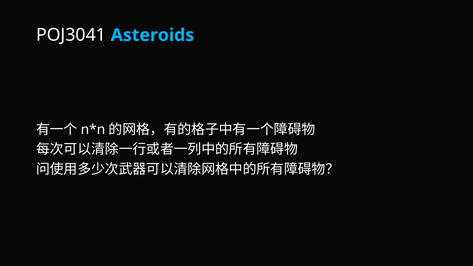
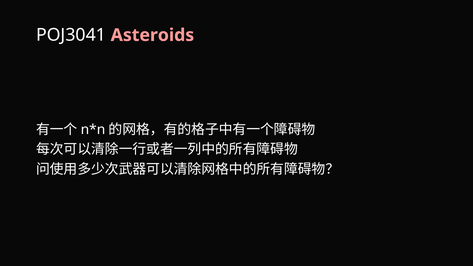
Asteroids colour: light blue -> pink (152, 35)
